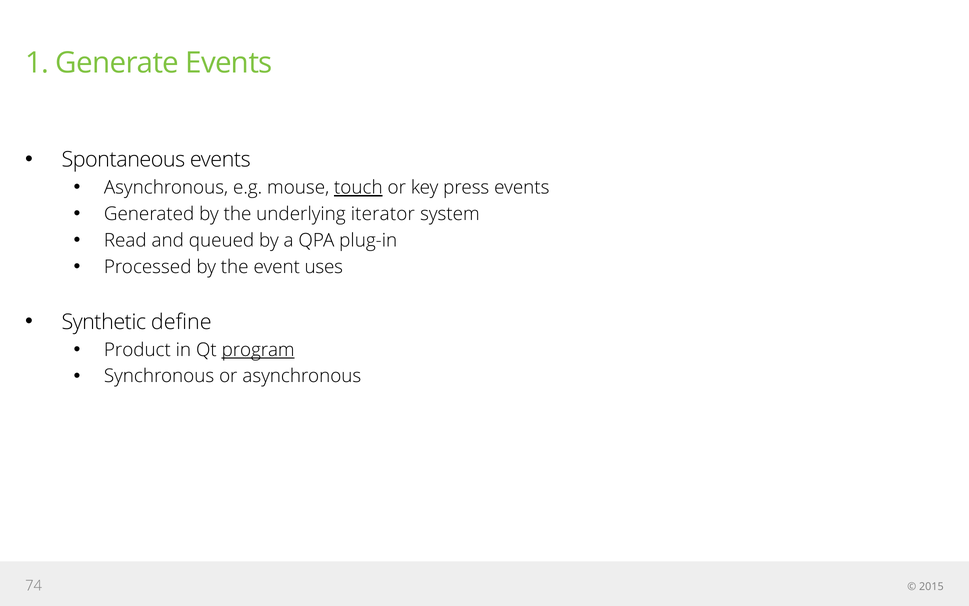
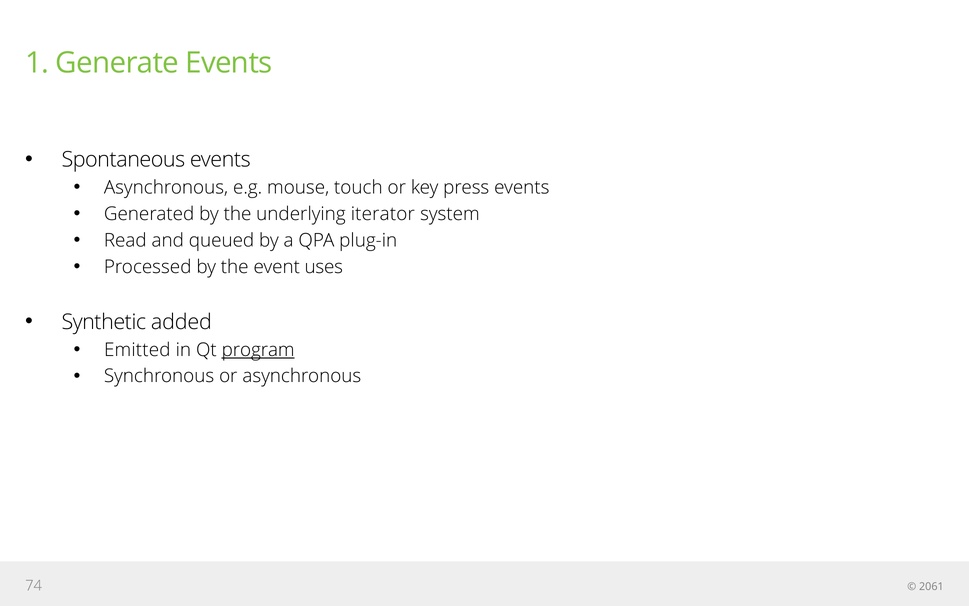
touch underline: present -> none (358, 188)
define: define -> added (181, 322)
Product: Product -> Emitted (137, 350)
2015: 2015 -> 2061 (931, 586)
